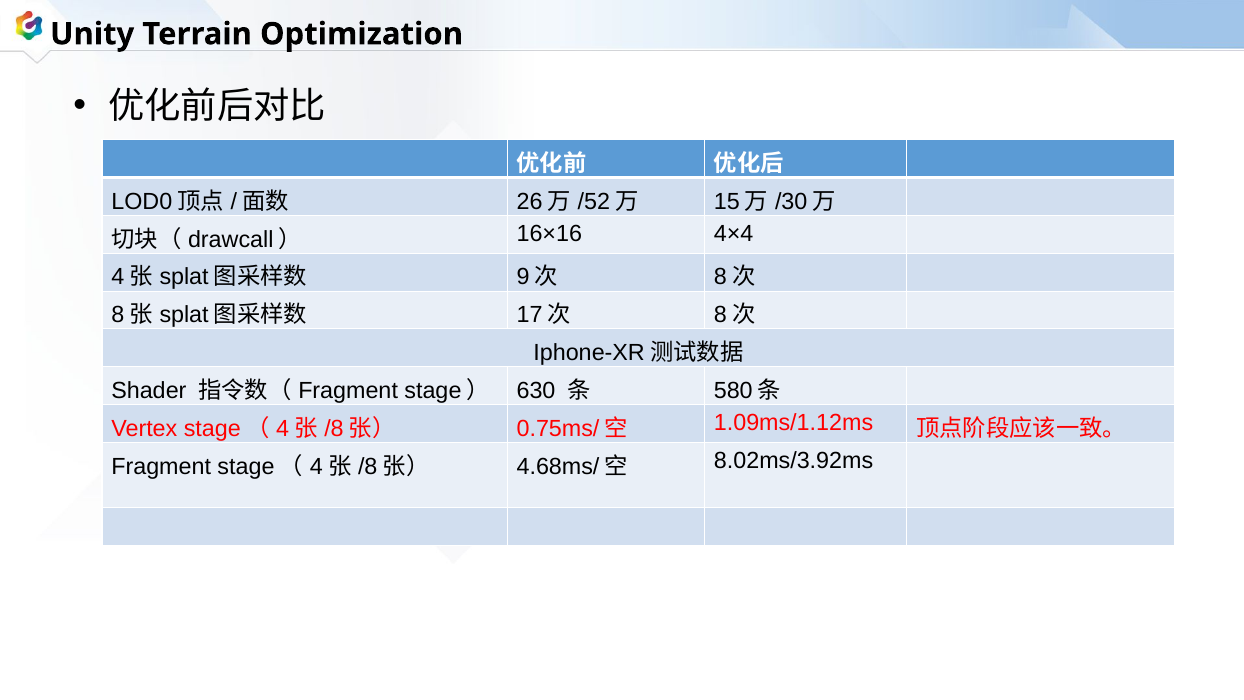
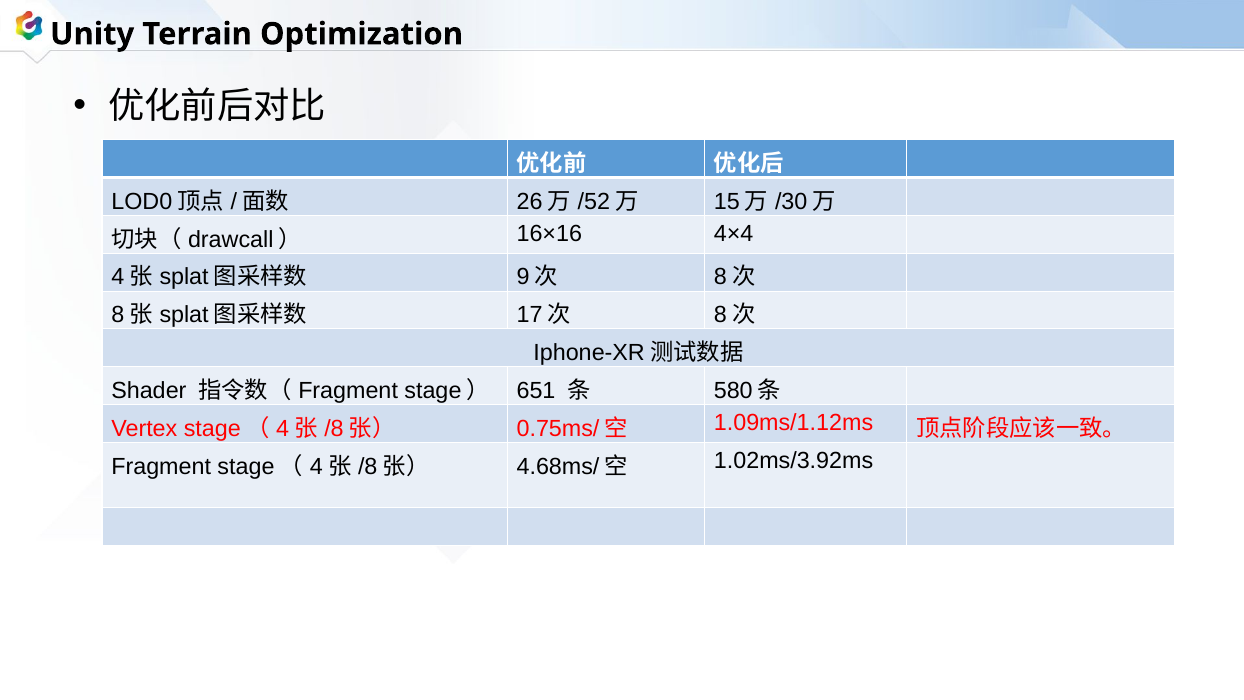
630: 630 -> 651 (536, 391)
8.02ms/3.92ms: 8.02ms/3.92ms -> 1.02ms/3.92ms (794, 460)
